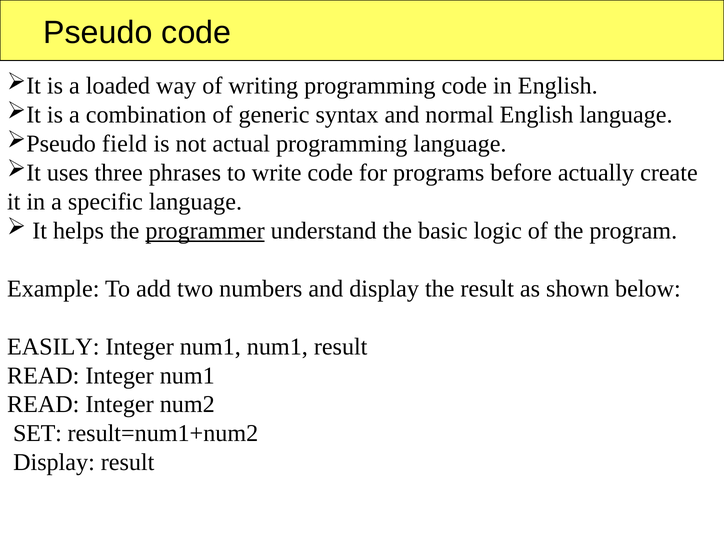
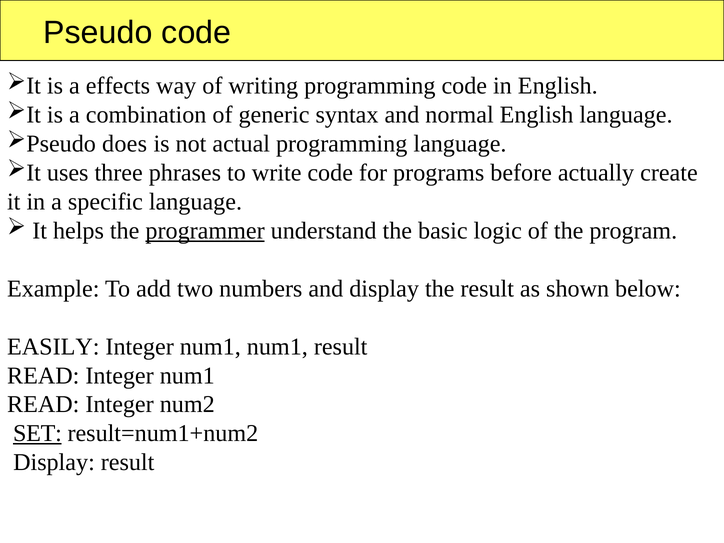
loaded: loaded -> effects (118, 86)
field: field -> does (125, 144)
SET underline: none -> present (37, 433)
